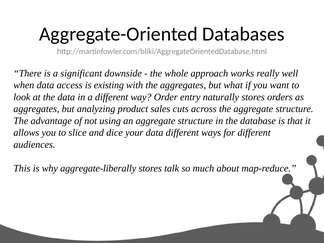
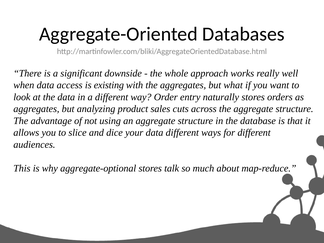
aggregate-liberally: aggregate-liberally -> aggregate-optional (98, 168)
